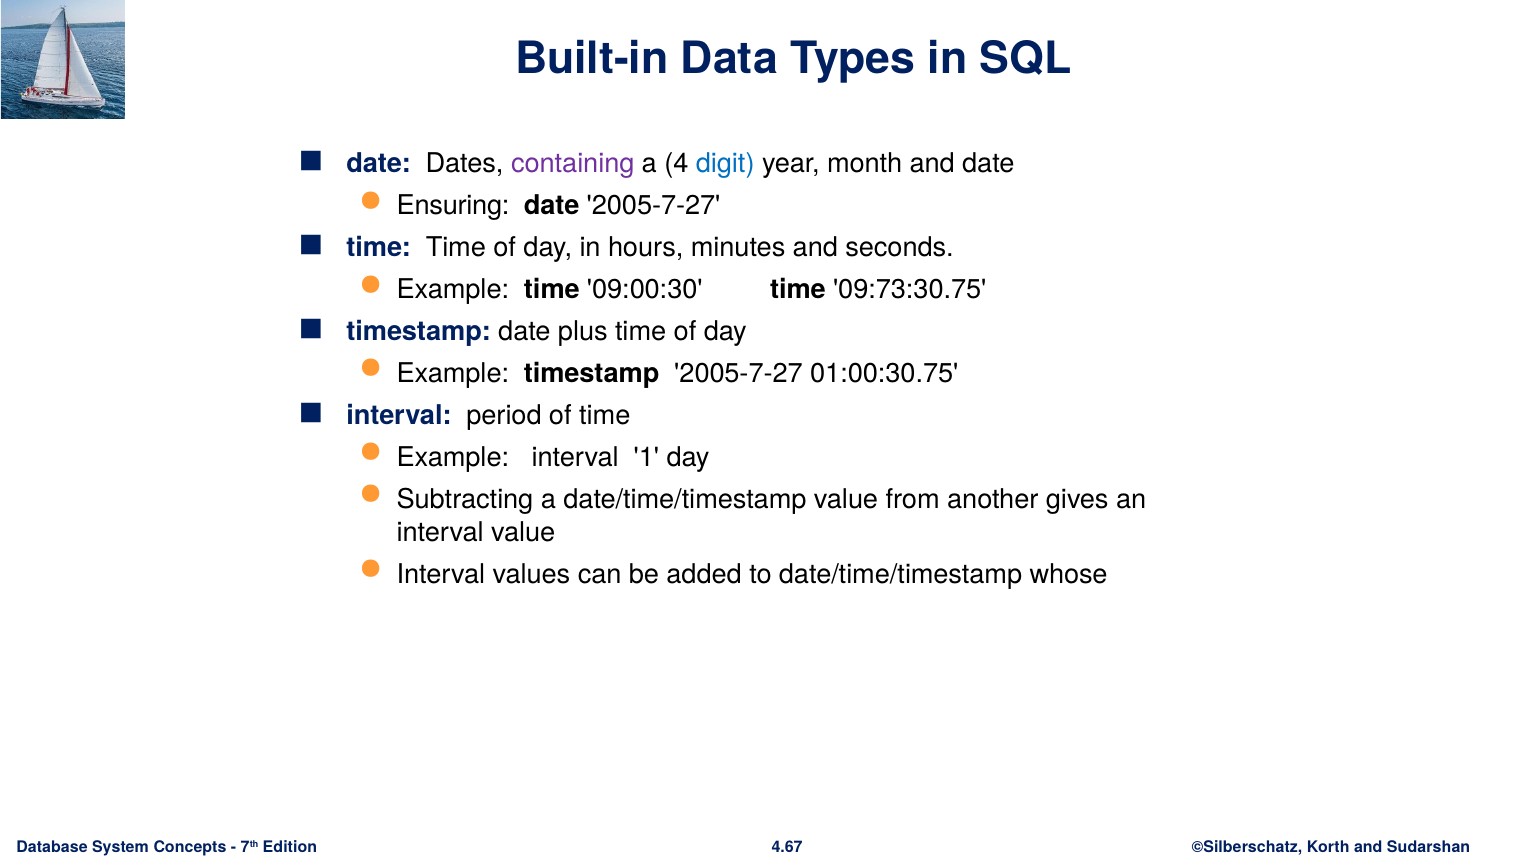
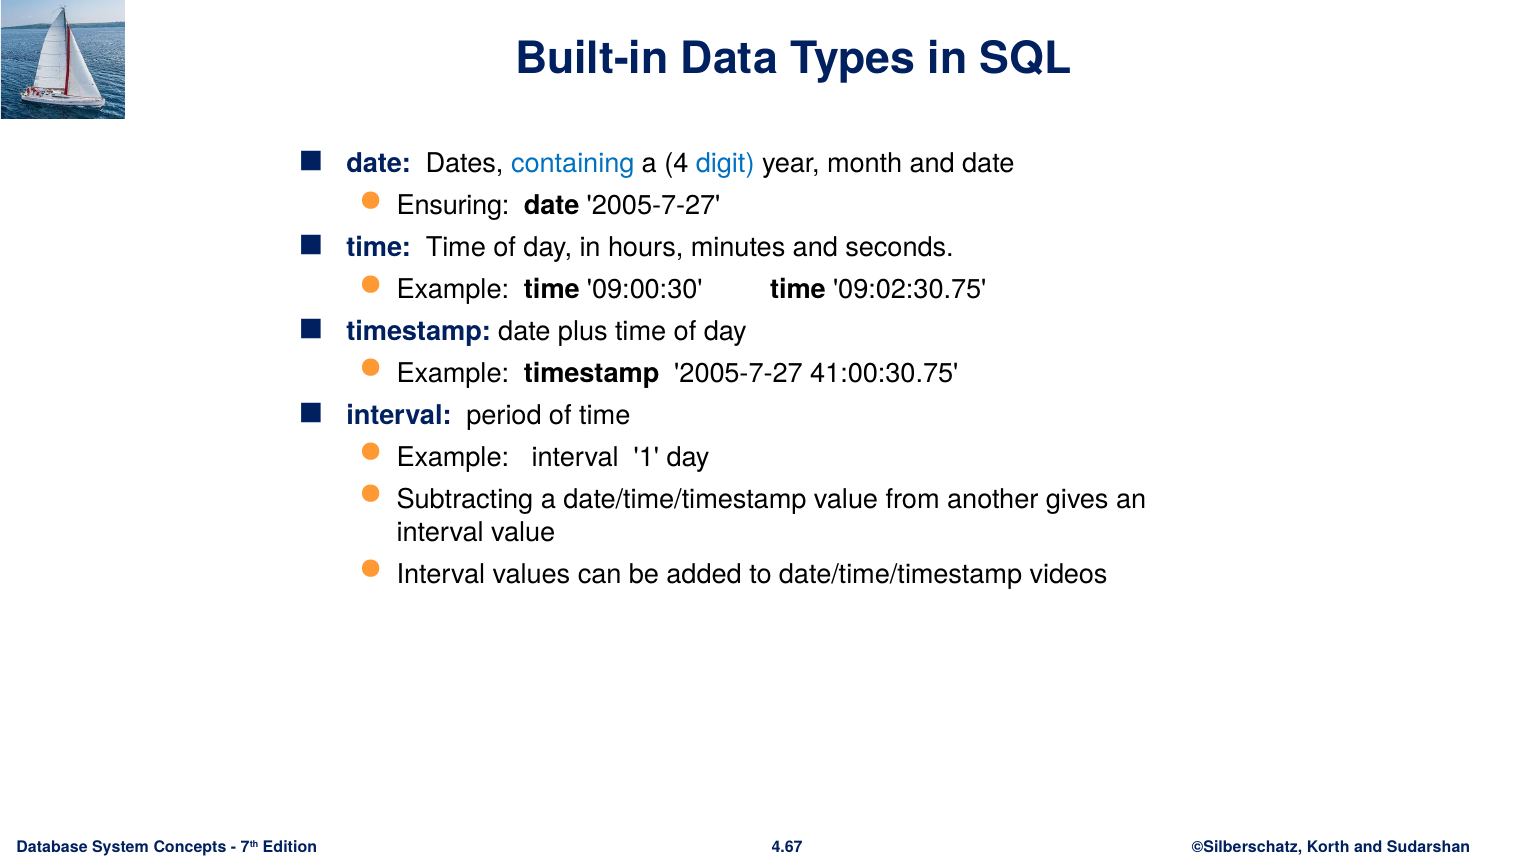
containing colour: purple -> blue (573, 164)
09:73:30.75: 09:73:30.75 -> 09:02:30.75 (910, 290)
01:00:30.75: 01:00:30.75 -> 41:00:30.75 (884, 374)
whose: whose -> videos (1069, 574)
